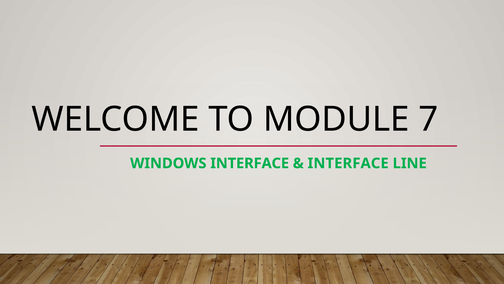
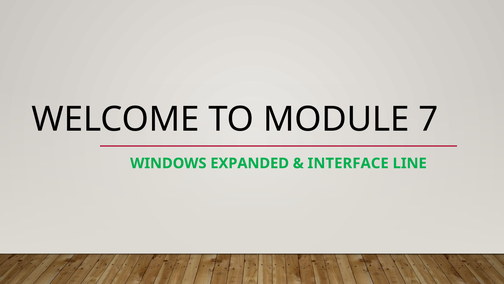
WINDOWS INTERFACE: INTERFACE -> EXPANDED (250, 163)
